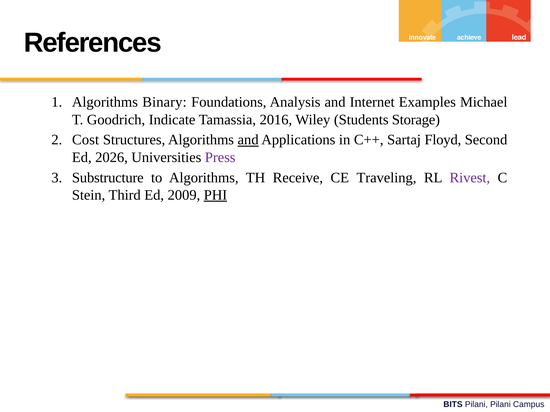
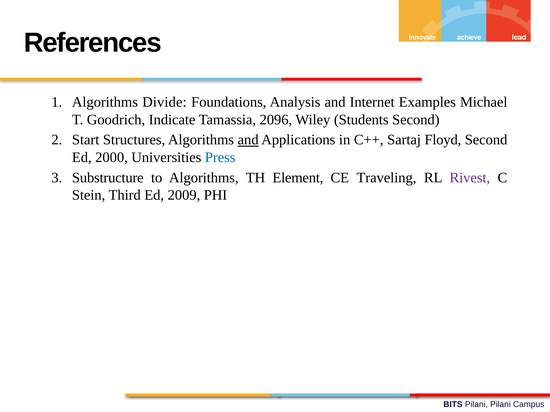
Binary: Binary -> Divide (164, 102)
2016: 2016 -> 2096 (276, 120)
Students Storage: Storage -> Second (416, 120)
Cost: Cost -> Start (86, 140)
2026: 2026 -> 2000 (112, 157)
Press colour: purple -> blue (220, 157)
Receive: Receive -> Element (298, 178)
PHI underline: present -> none (215, 195)
